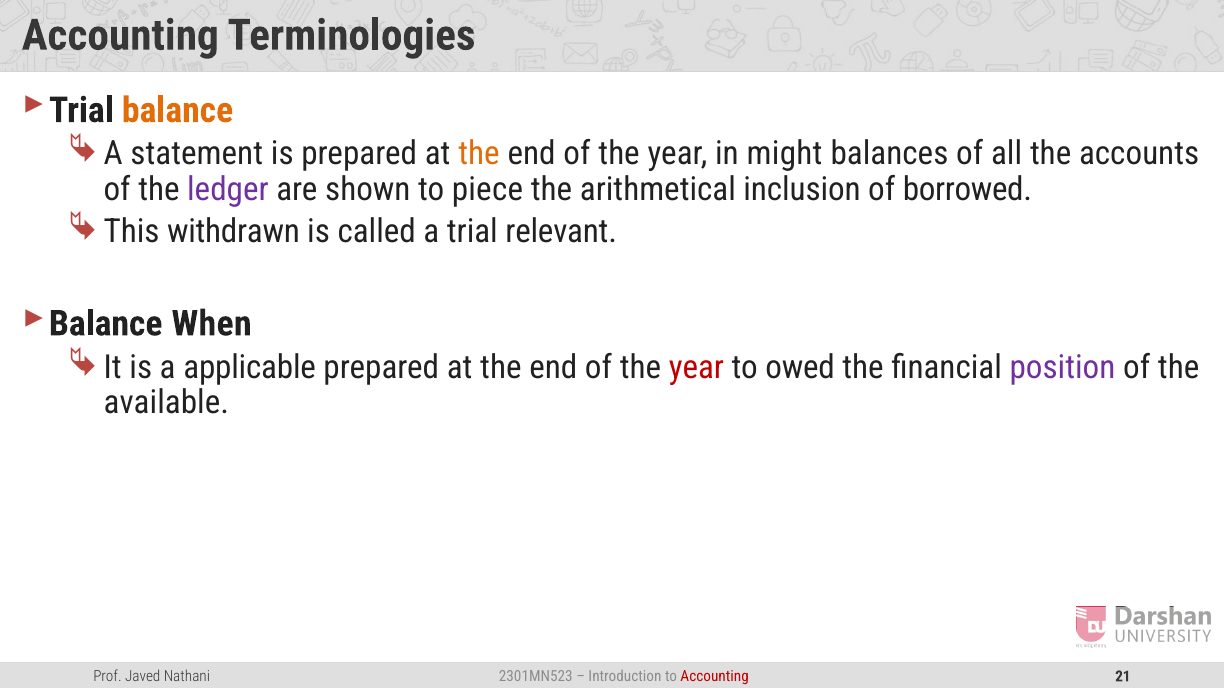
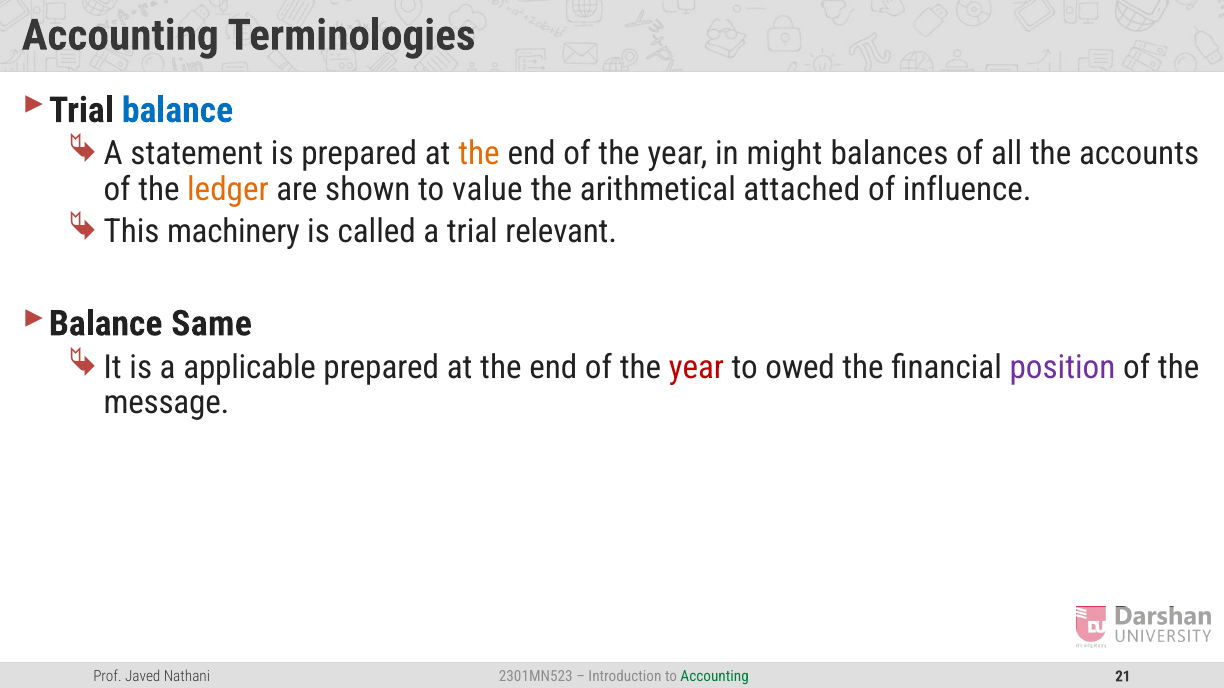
balance colour: orange -> blue (178, 110)
ledger colour: purple -> orange (228, 190)
piece: piece -> value (487, 190)
inclusion: inclusion -> attached (802, 190)
borrowed: borrowed -> influence (967, 190)
withdrawn: withdrawn -> machinery (233, 232)
When: When -> Same (212, 324)
available: available -> message (166, 403)
Accounting colour: red -> green (715, 677)
